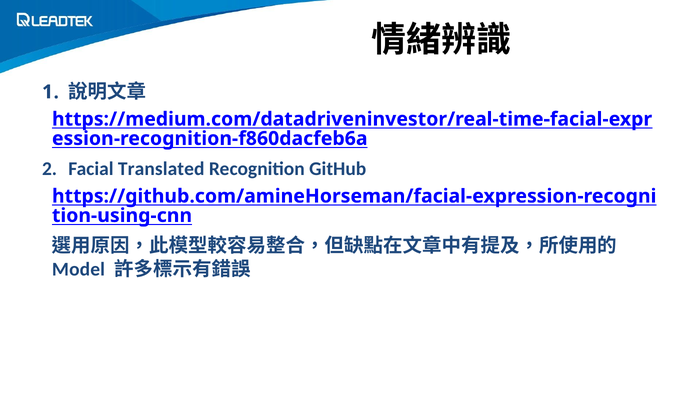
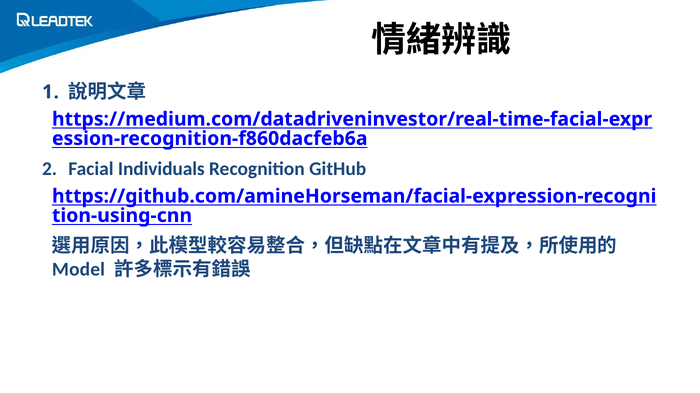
Translated: Translated -> Individuals (161, 169)
